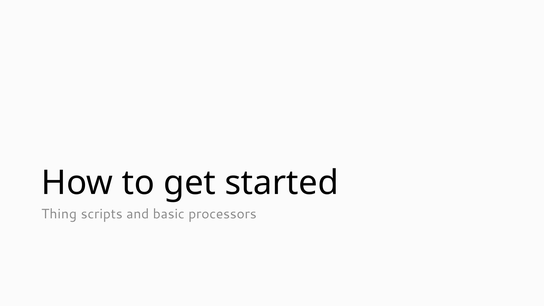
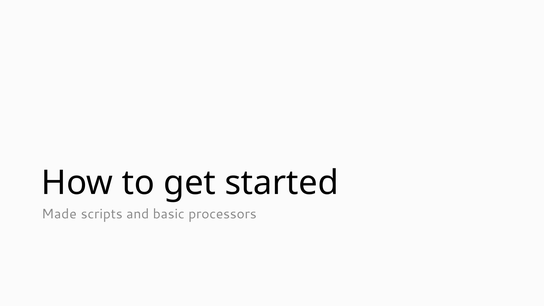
Thing: Thing -> Made (59, 214)
